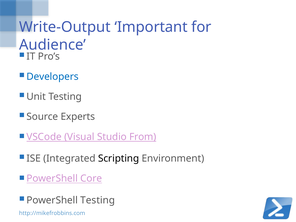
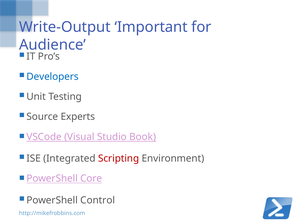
From: From -> Book (143, 137)
Scripting colour: black -> red (119, 158)
PowerShell Testing: Testing -> Control (98, 200)
